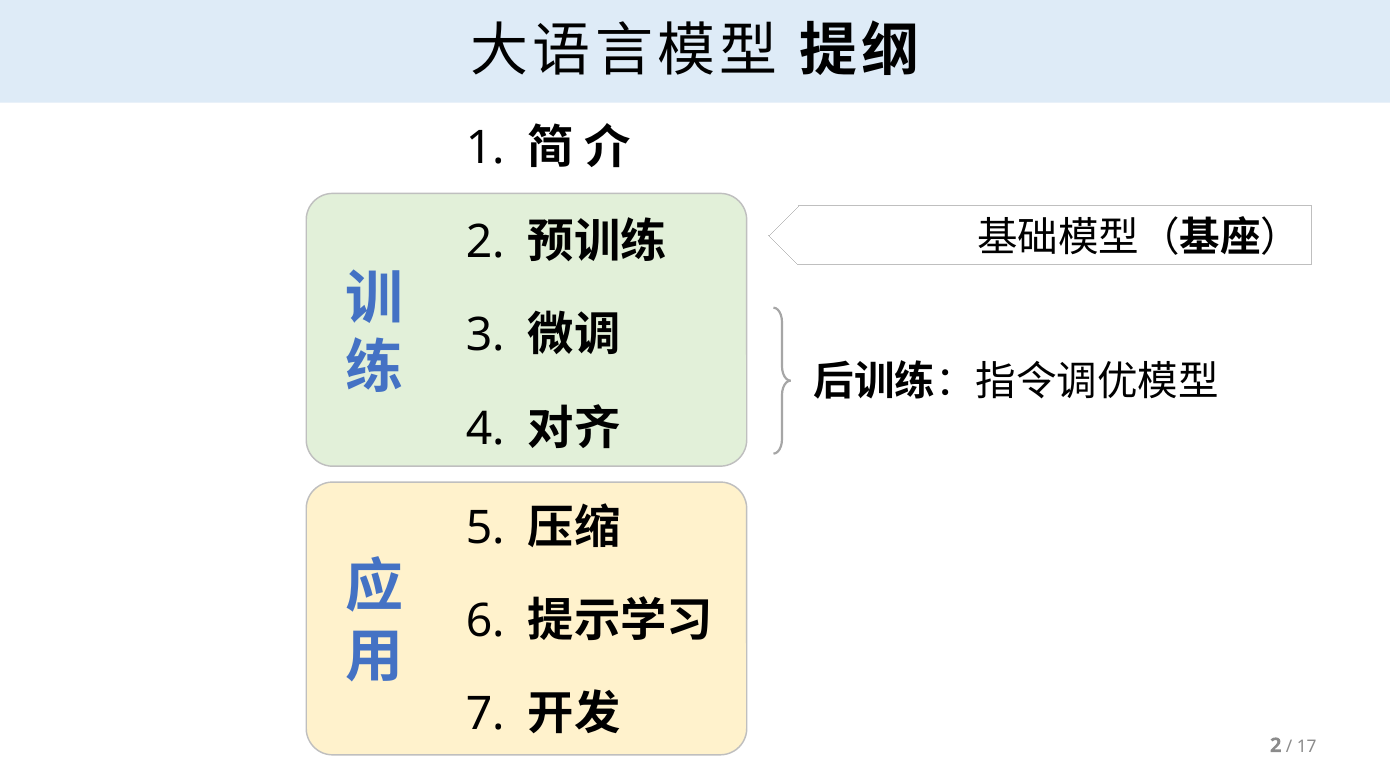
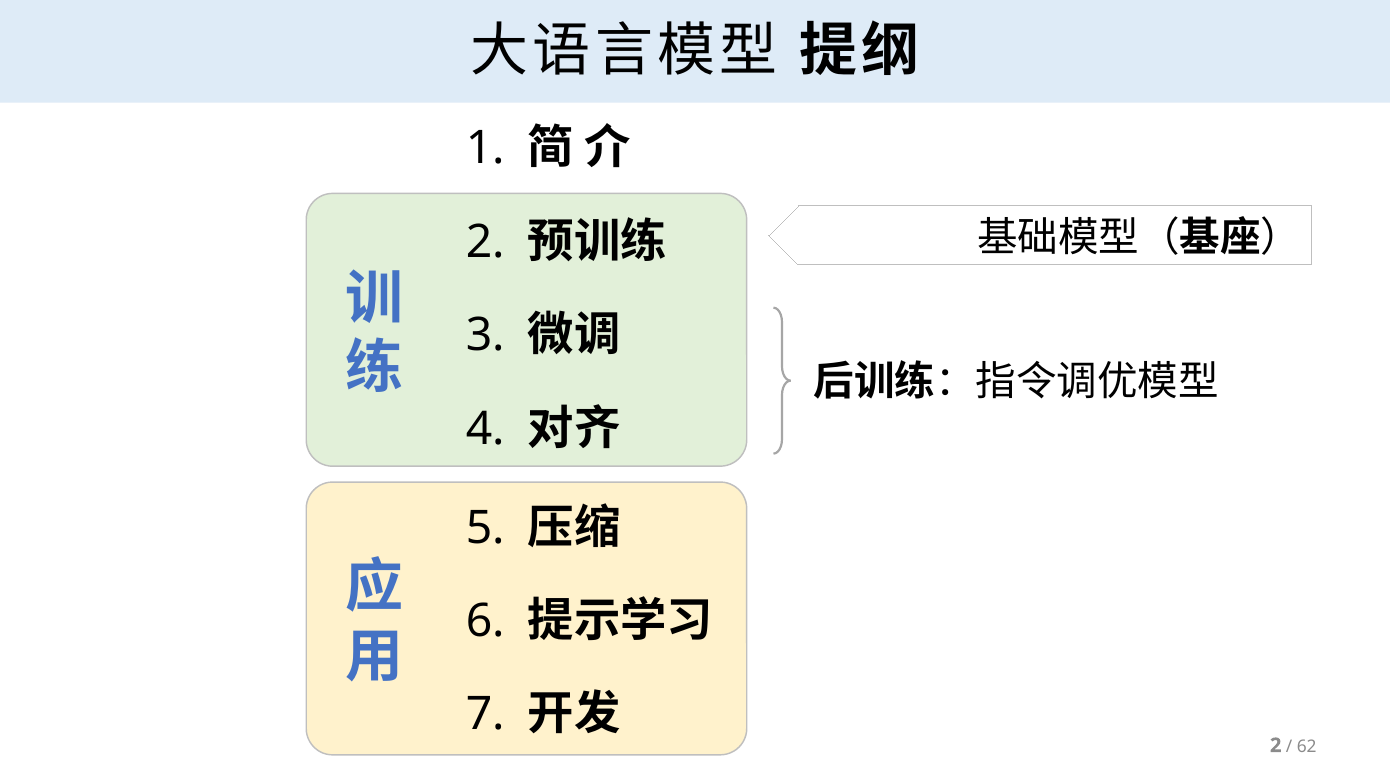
17: 17 -> 62 (1307, 746)
